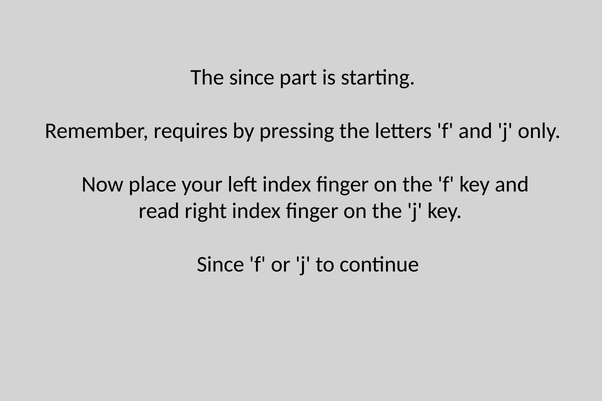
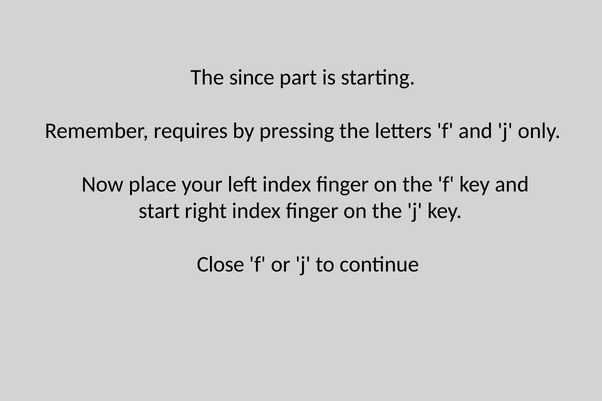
read: read -> start (159, 211)
Since: Since -> Close (221, 265)
